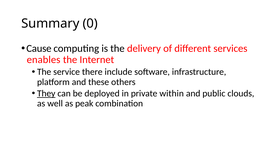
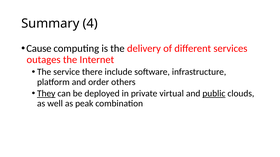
0: 0 -> 4 (90, 24)
enables: enables -> outages (44, 60)
these: these -> order (99, 82)
within: within -> virtual (172, 94)
public underline: none -> present (214, 94)
